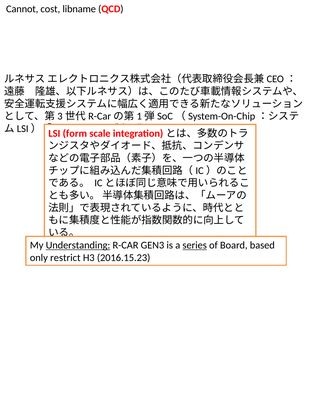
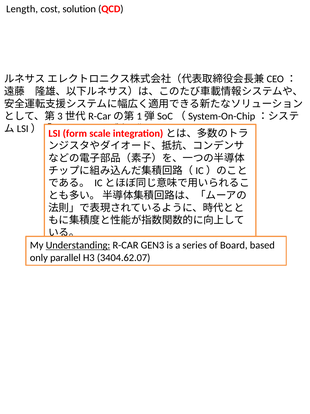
Cannot: Cannot -> Length (22, 9)
libname: libname -> solution (79, 9)
series underline: present -> none (195, 245)
restrict: restrict -> parallel (65, 257)
2016.15.23: 2016.15.23 -> 3404.62.07 (124, 257)
